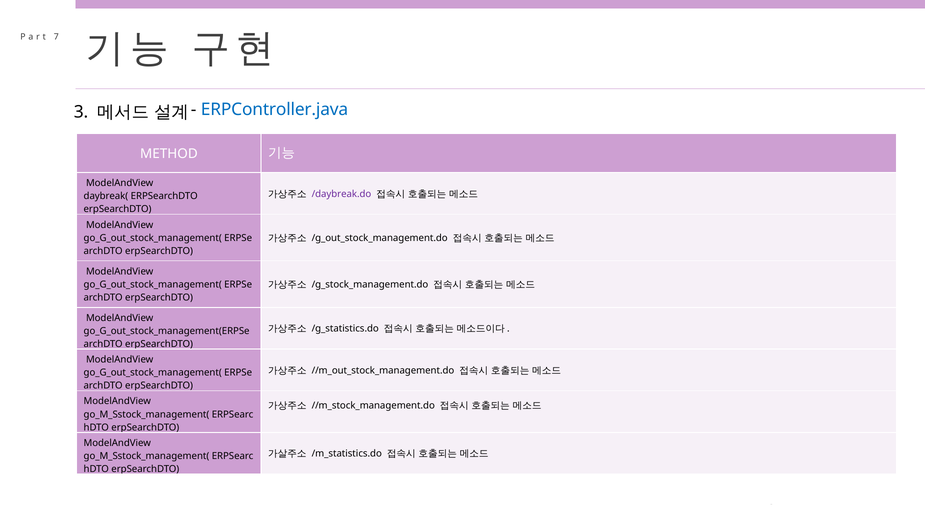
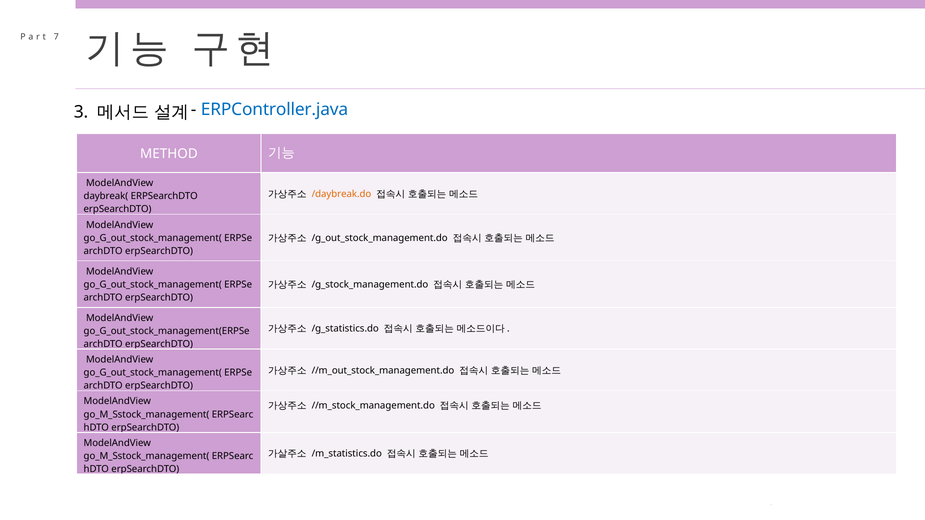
/daybreak.do colour: purple -> orange (341, 194)
